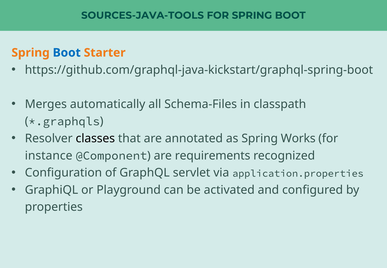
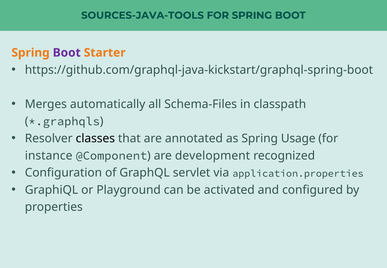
Boot colour: blue -> purple (67, 53)
Works: Works -> Usage (298, 138)
requirements: requirements -> development (213, 156)
